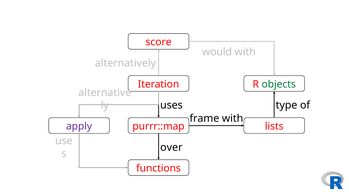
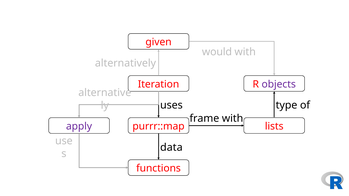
score: score -> given (159, 42)
objects colour: green -> purple (279, 84)
over: over -> data (171, 148)
